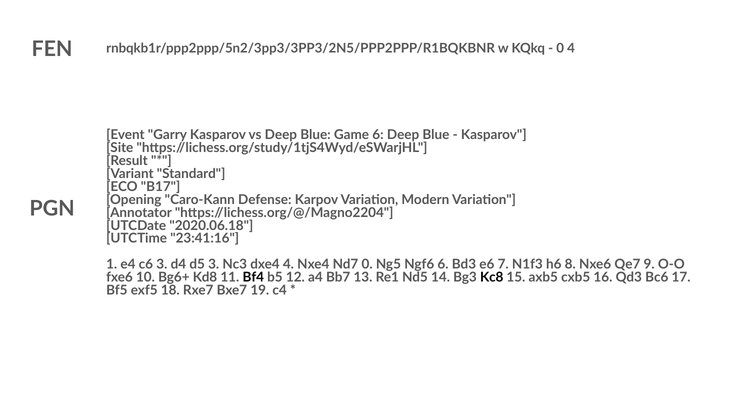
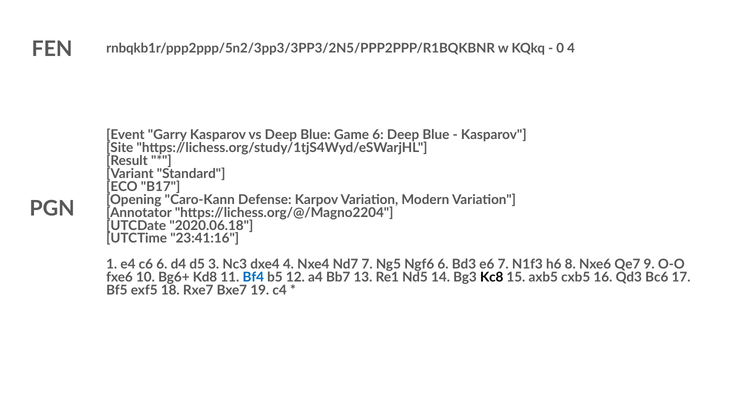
c6 3: 3 -> 6 (162, 265)
Nd7 0: 0 -> 7 (367, 265)
Bf4 colour: black -> blue (253, 277)
